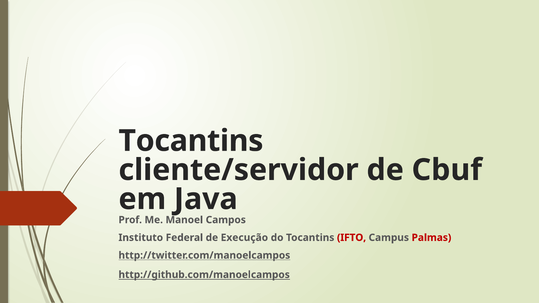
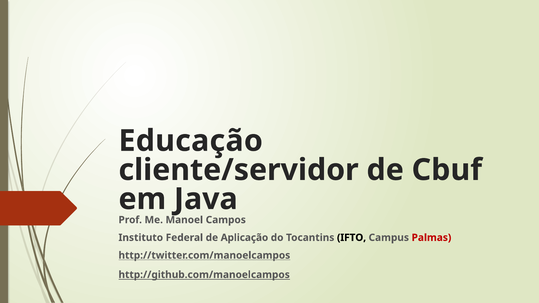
Tocantins: Tocantins -> Educação (191, 141)
Execução: Execução -> Aplicação (244, 238)
IFTO colour: red -> black (352, 238)
